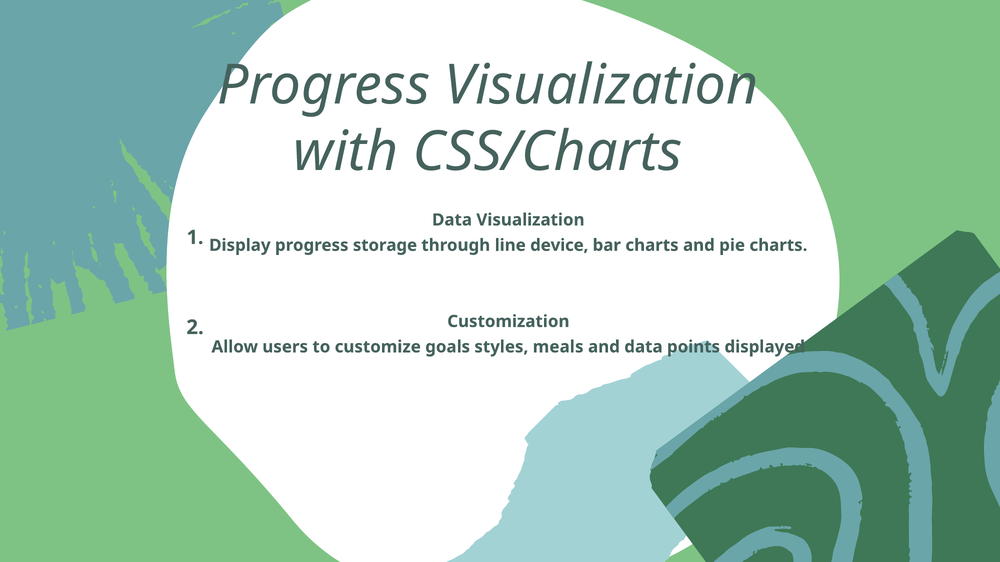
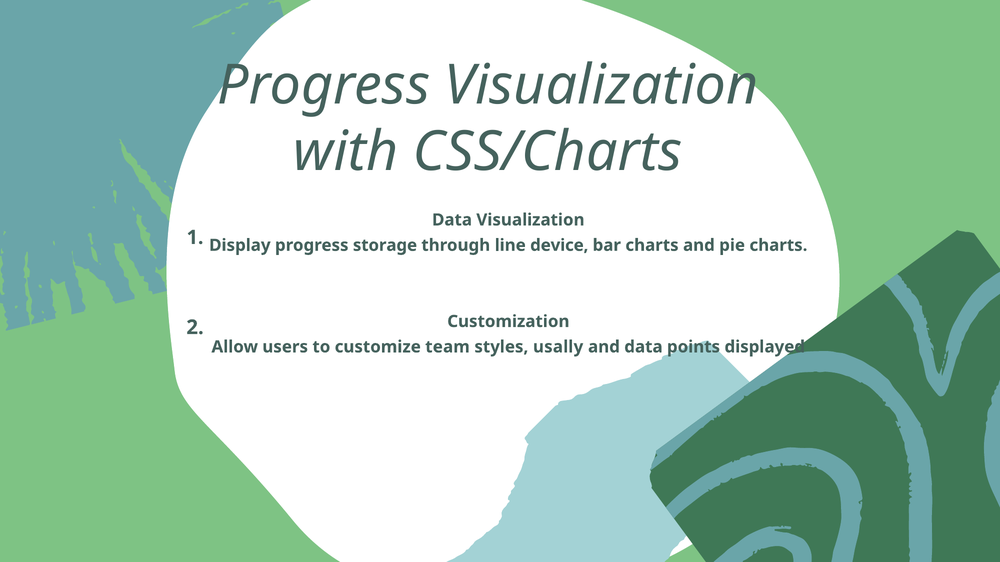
goals: goals -> team (448, 347)
meals: meals -> usally (558, 347)
